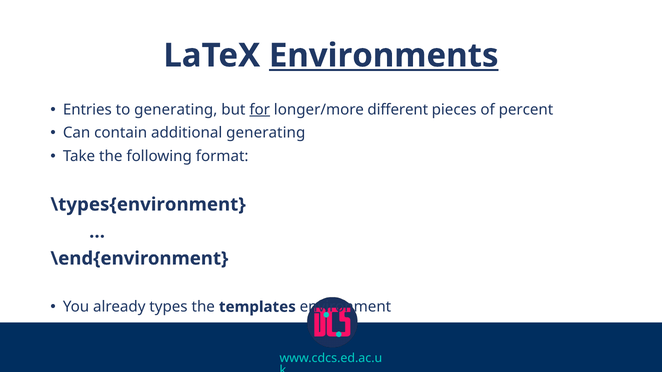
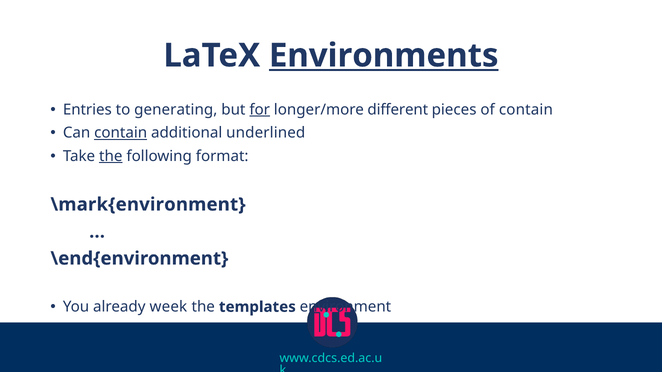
of percent: percent -> contain (526, 110)
contain underline: none -> present (121, 133)
additional generating: generating -> underlined (266, 133)
the underline: none -> present (111, 156)
\types{environment: \types{environment -> \mark{environment (148, 205)
types: types -> week (168, 307)
